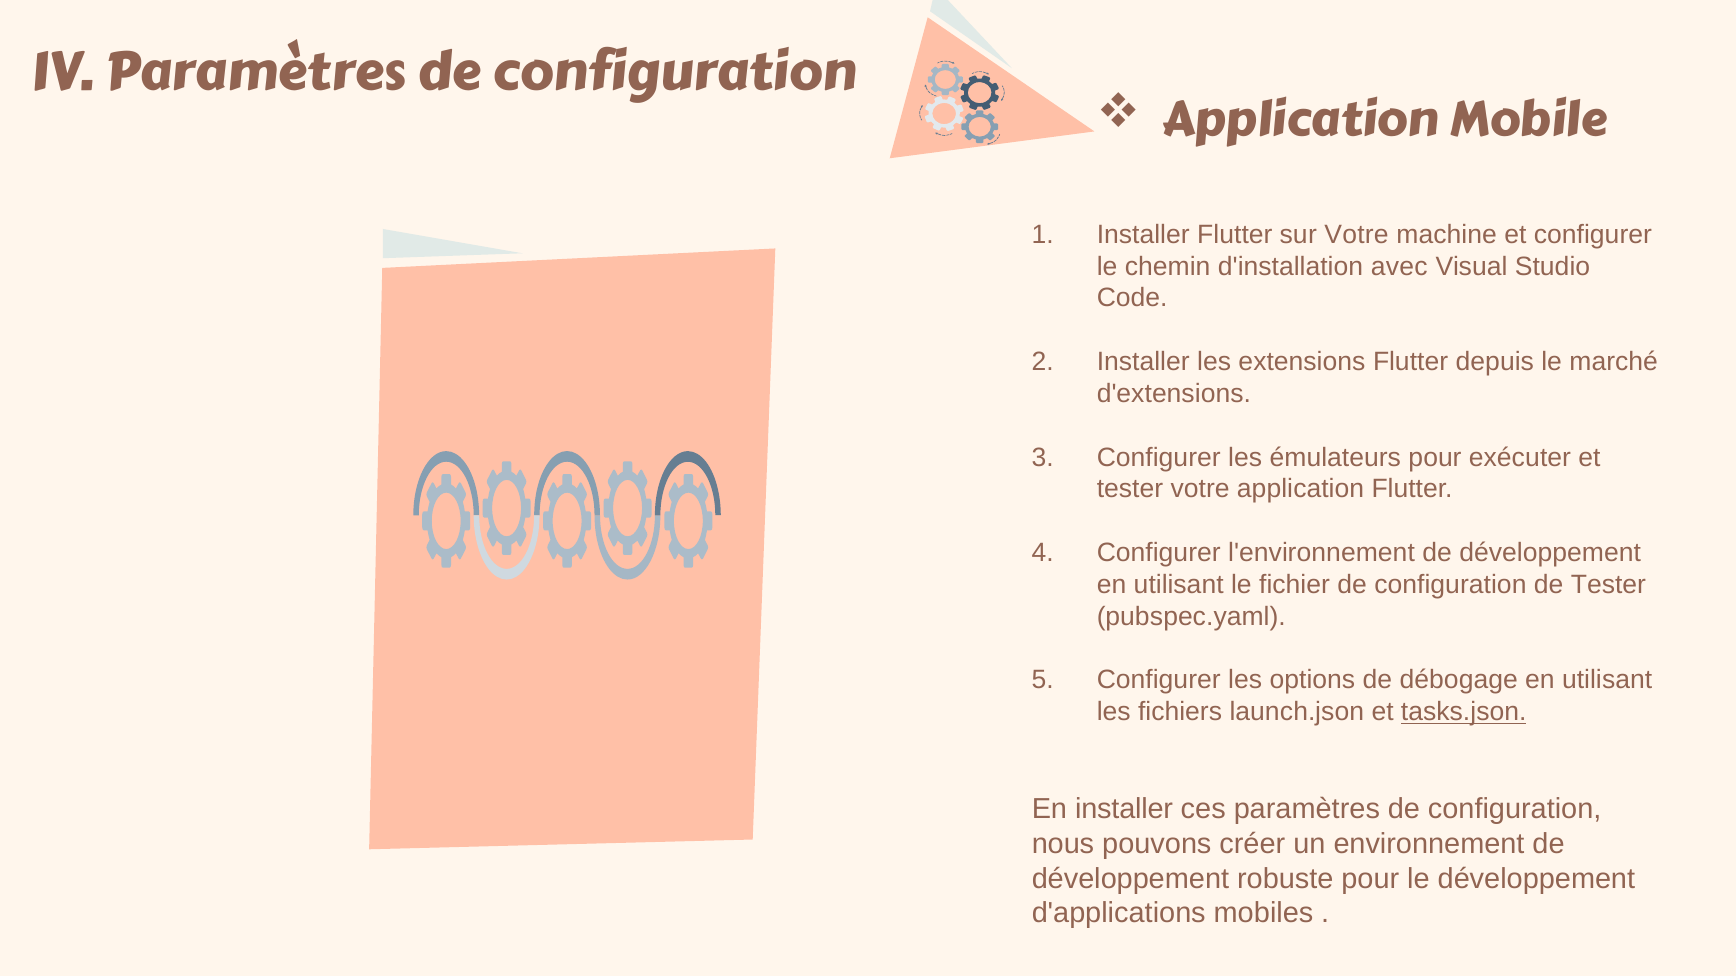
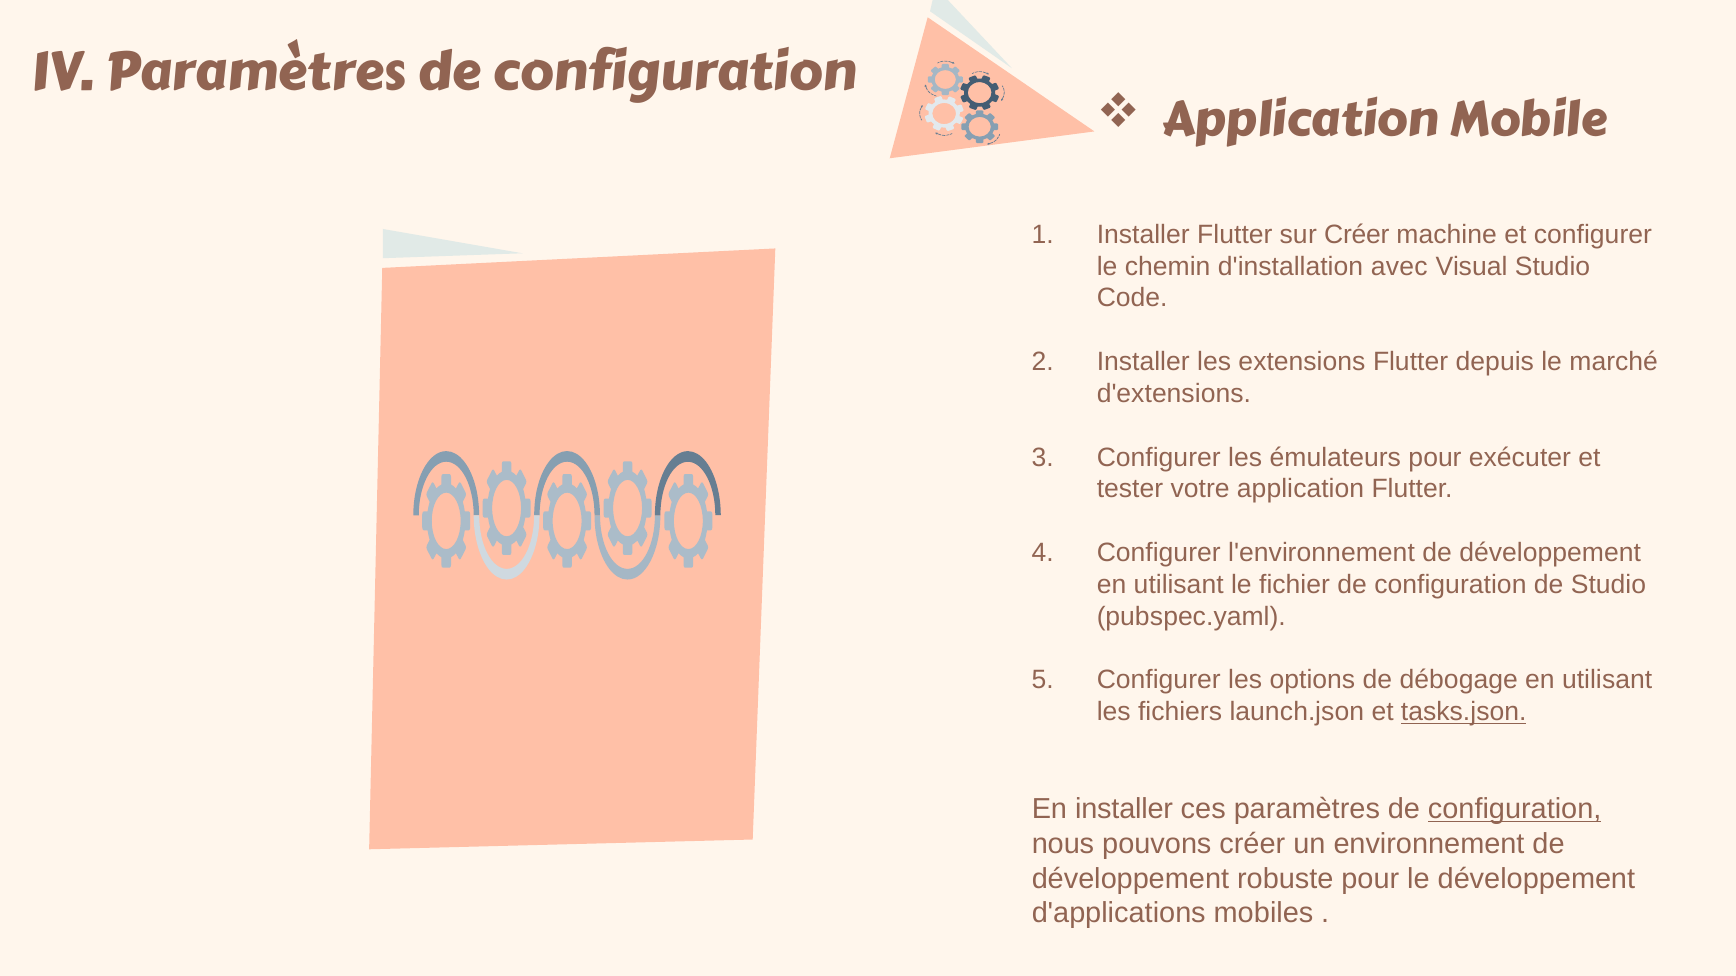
sur Votre: Votre -> Créer (1357, 235)
de Tester: Tester -> Studio (1608, 585)
configuration underline: none -> present (1515, 810)
